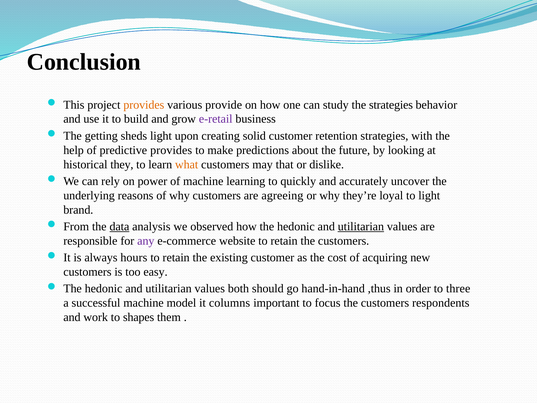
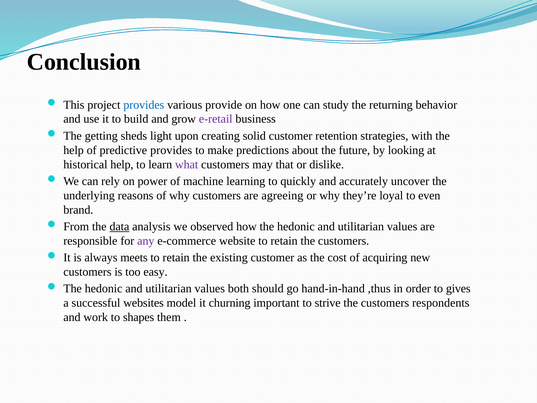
provides colour: orange -> blue (144, 105)
the strategies: strategies -> returning (391, 105)
historical they: they -> help (122, 164)
what colour: orange -> purple (187, 164)
to light: light -> even (429, 195)
utilitarian underline: present -> none (361, 226)
hours: hours -> meets (134, 257)
three: three -> gives (458, 288)
successful machine: machine -> websites (144, 303)
columns: columns -> churning (230, 303)
focus: focus -> strive (328, 303)
